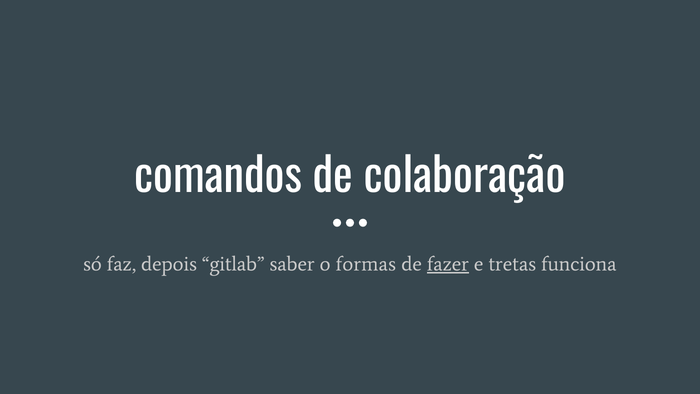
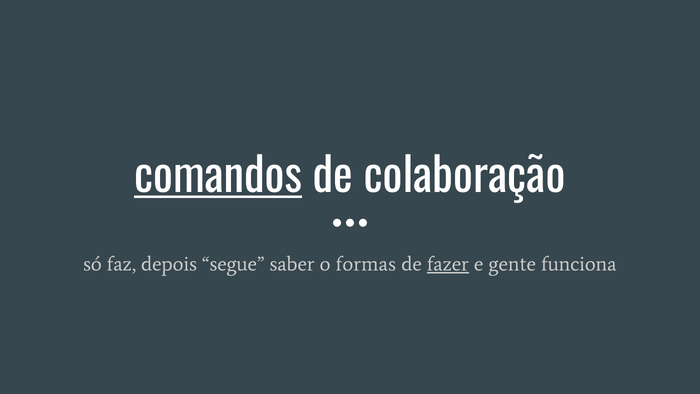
comandos underline: none -> present (218, 177)
gitlab: gitlab -> segue (233, 264)
tretas: tretas -> gente (512, 264)
